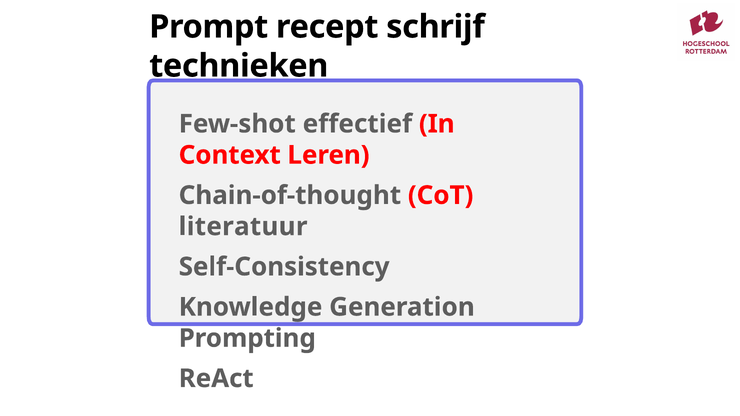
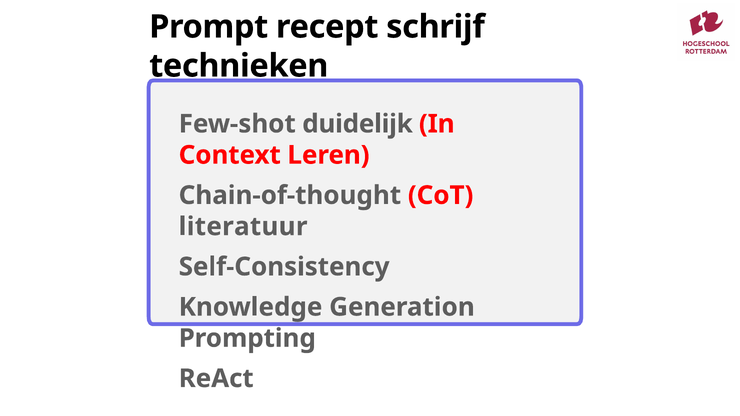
effectief: effectief -> duidelijk (358, 124)
